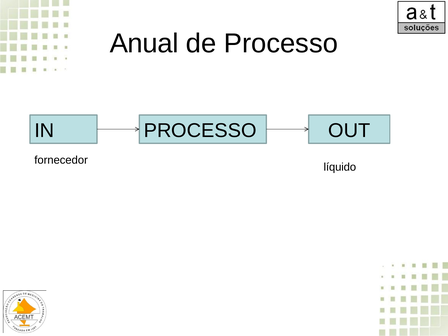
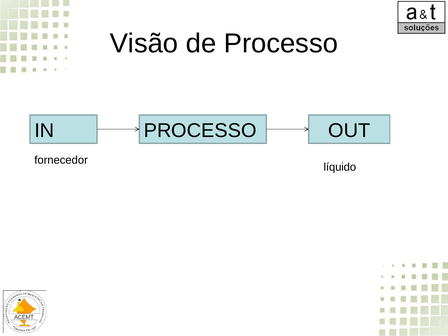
Anual: Anual -> Visão (144, 43)
